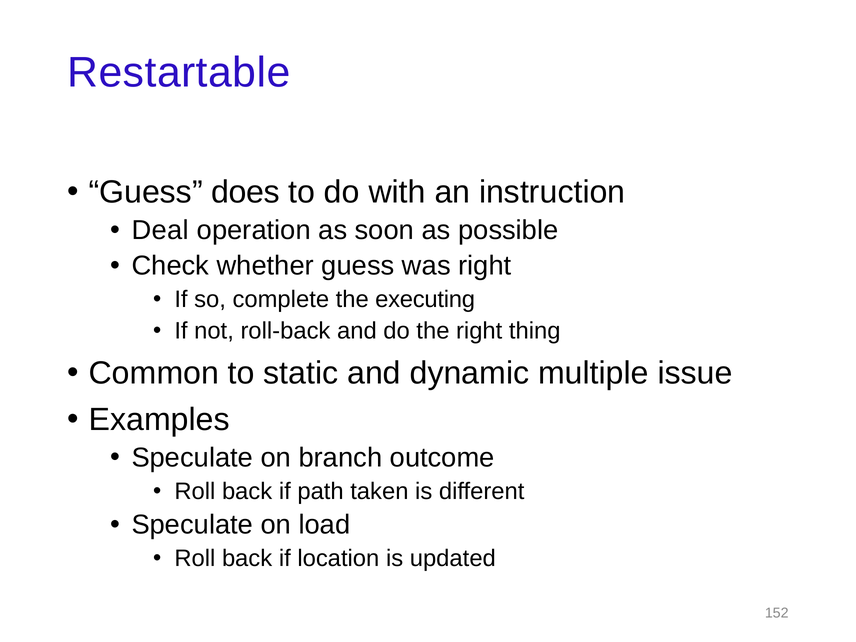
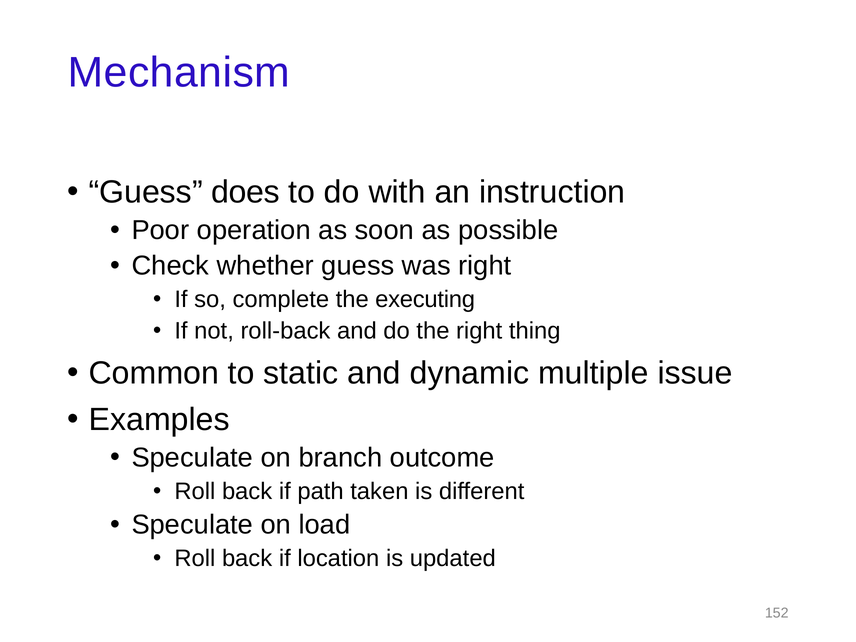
Restartable: Restartable -> Mechanism (179, 73)
Deal: Deal -> Poor (160, 230)
